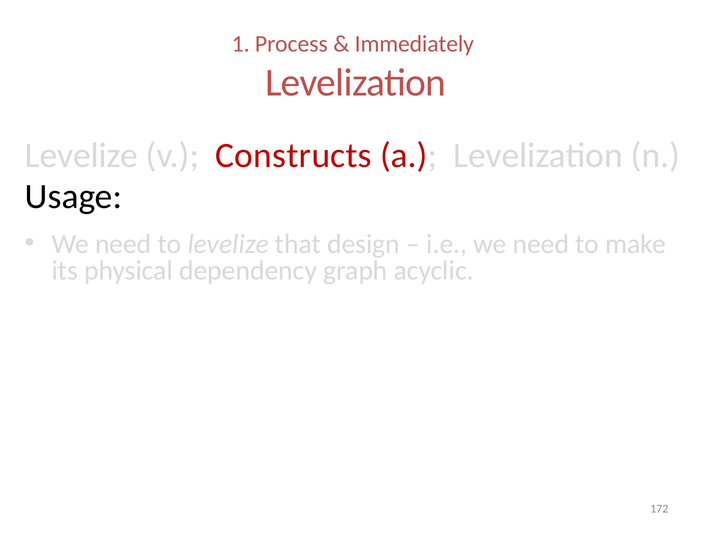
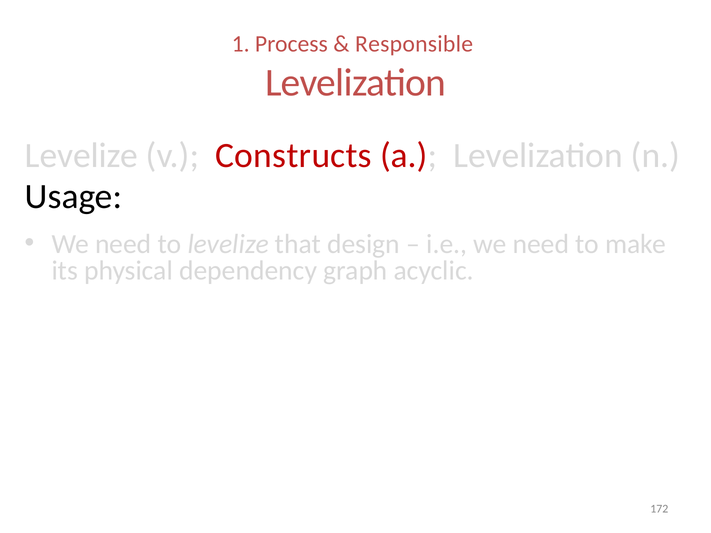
Immediately: Immediately -> Responsible (414, 44)
